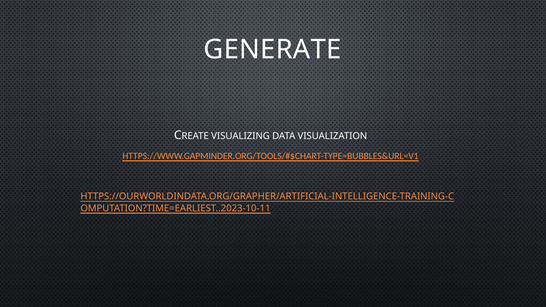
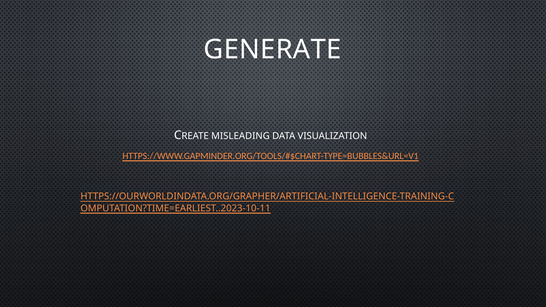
VISUALIZING: VISUALIZING -> MISLEADING (240, 136)
